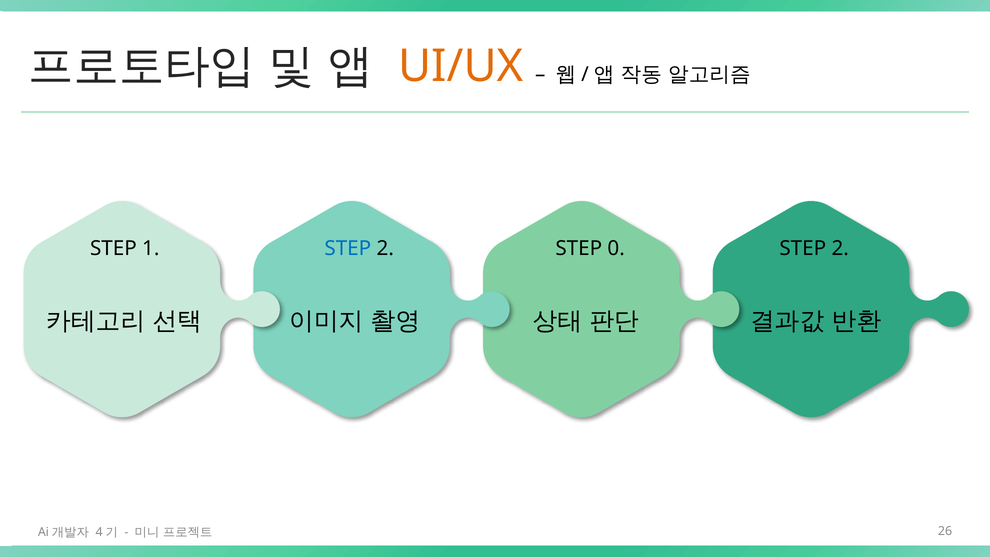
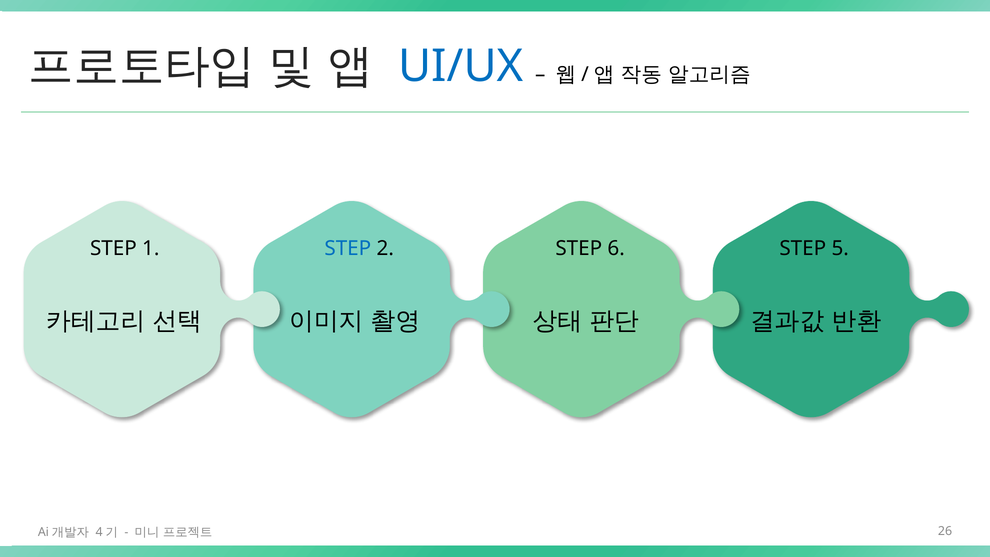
UI/UX colour: orange -> blue (461, 66)
0: 0 -> 6 (616, 248)
2: 2 -> 5 (840, 248)
